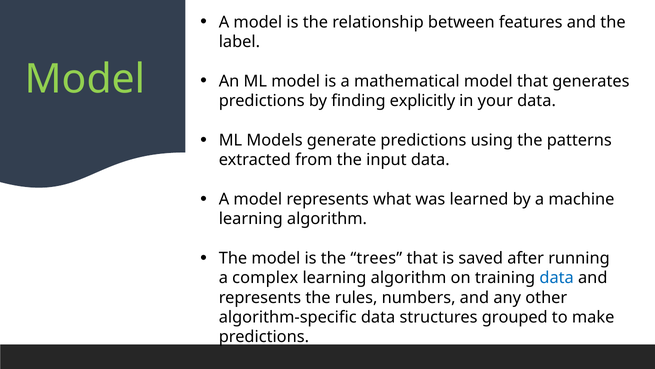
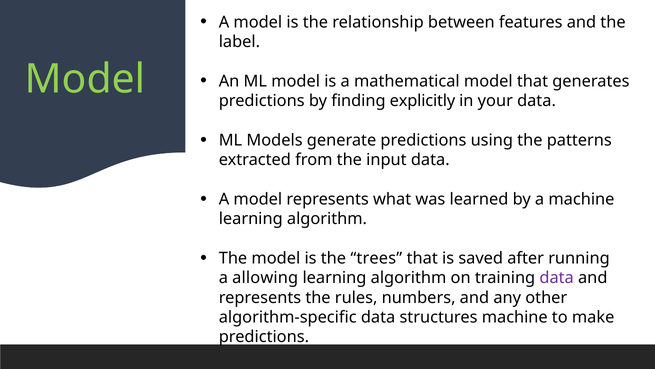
complex: complex -> allowing (265, 278)
data colour: blue -> purple (557, 278)
structures grouped: grouped -> machine (515, 317)
